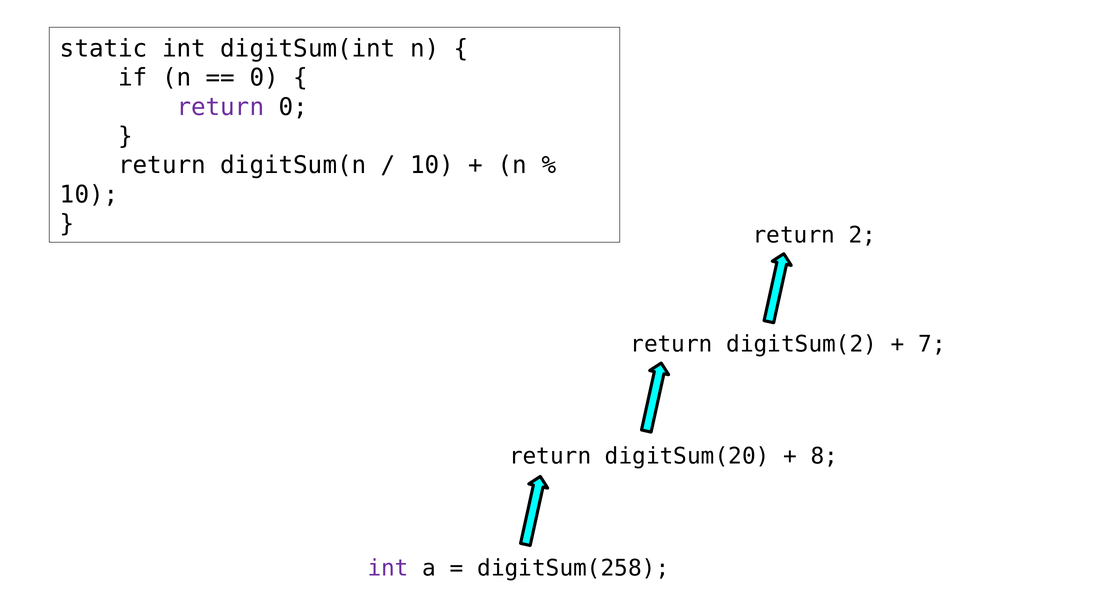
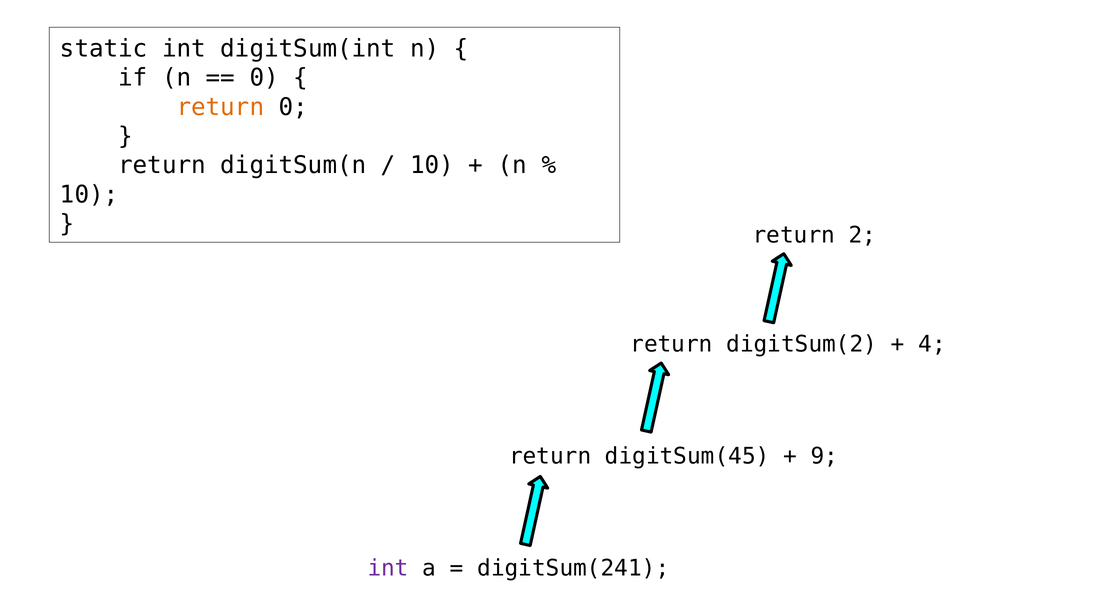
return colour: purple -> orange (220, 107)
7: 7 -> 4 (932, 344)
digitSum(20: digitSum(20 -> digitSum(45 (687, 456)
8: 8 -> 9 (824, 456)
digitSum(258: digitSum(258 -> digitSum(241 (573, 568)
